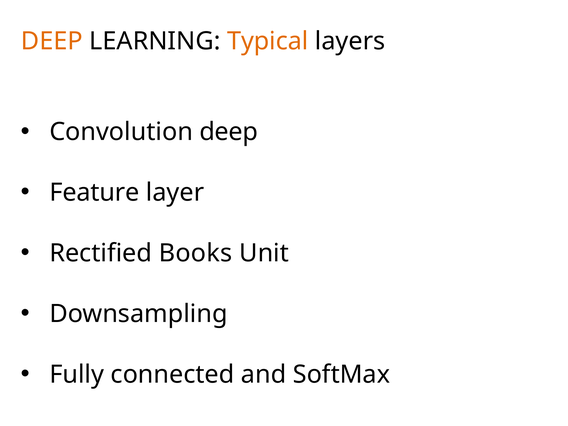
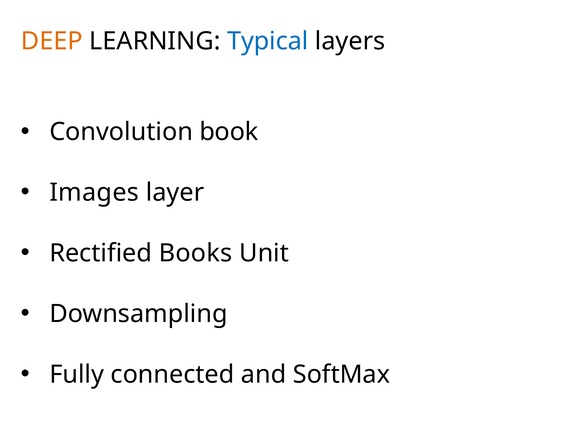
Typical colour: orange -> blue (268, 41)
Convolution deep: deep -> book (229, 132)
Feature: Feature -> Images (94, 193)
